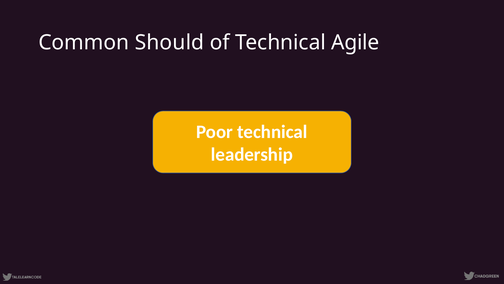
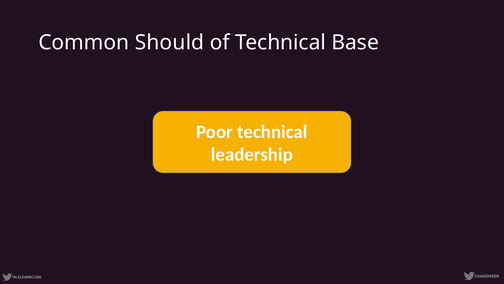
Agile: Agile -> Base (355, 42)
